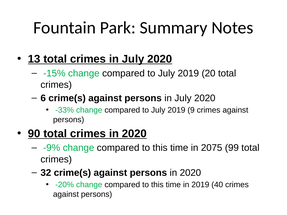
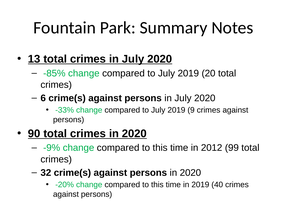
-15%: -15% -> -85% (54, 73)
2075: 2075 -> 2012 (212, 148)
